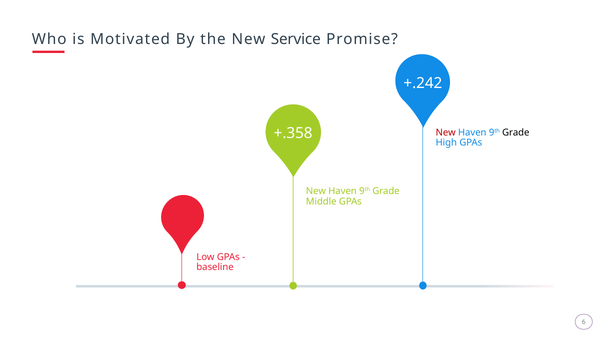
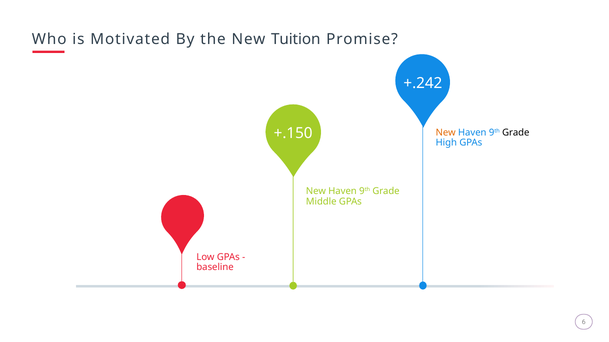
Service: Service -> Tuition (296, 39)
+.358: +.358 -> +.150 (293, 134)
New colour: red -> orange (446, 133)
